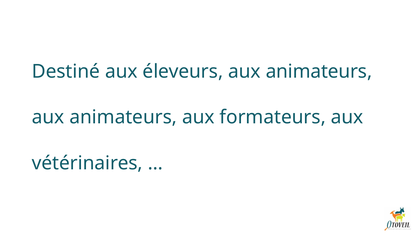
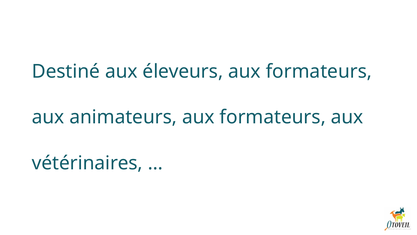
éleveurs aux animateurs: animateurs -> formateurs (319, 71)
